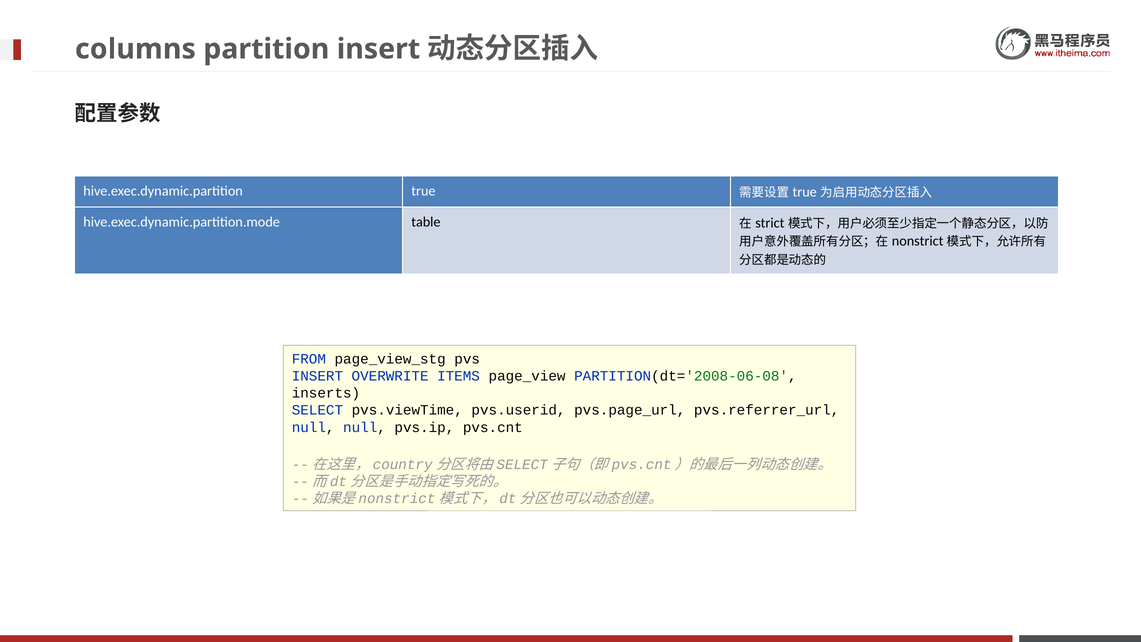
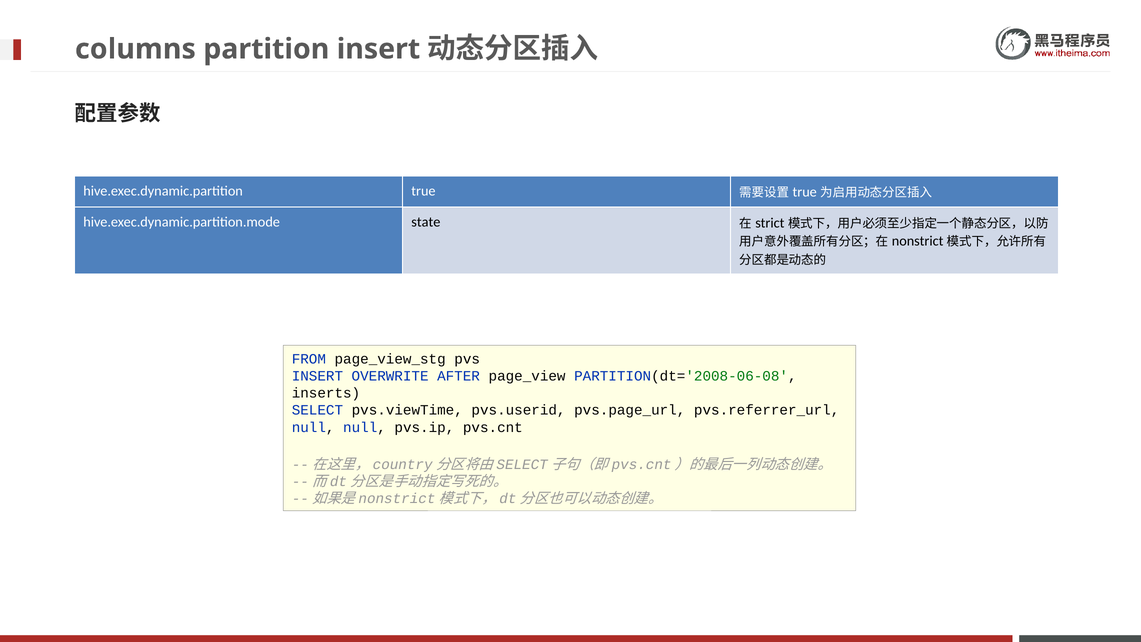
table: table -> state (426, 222)
ITEMS: ITEMS -> AFTER (459, 376)
